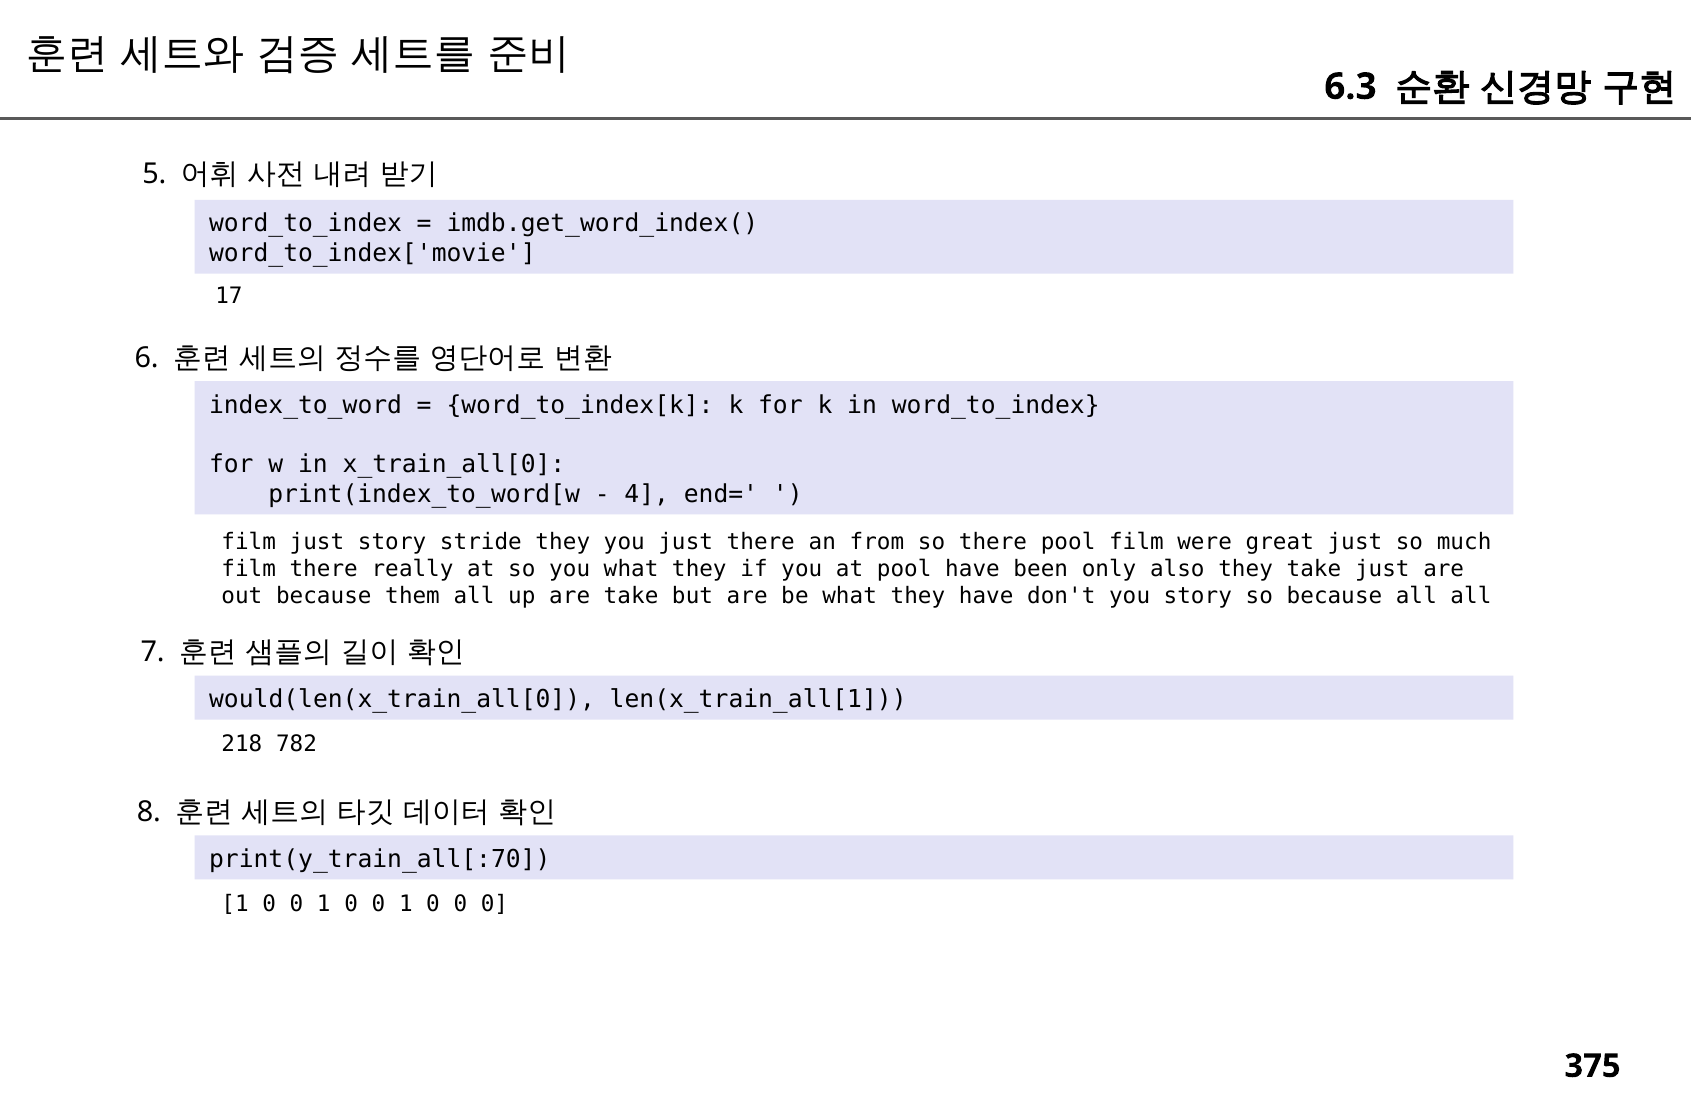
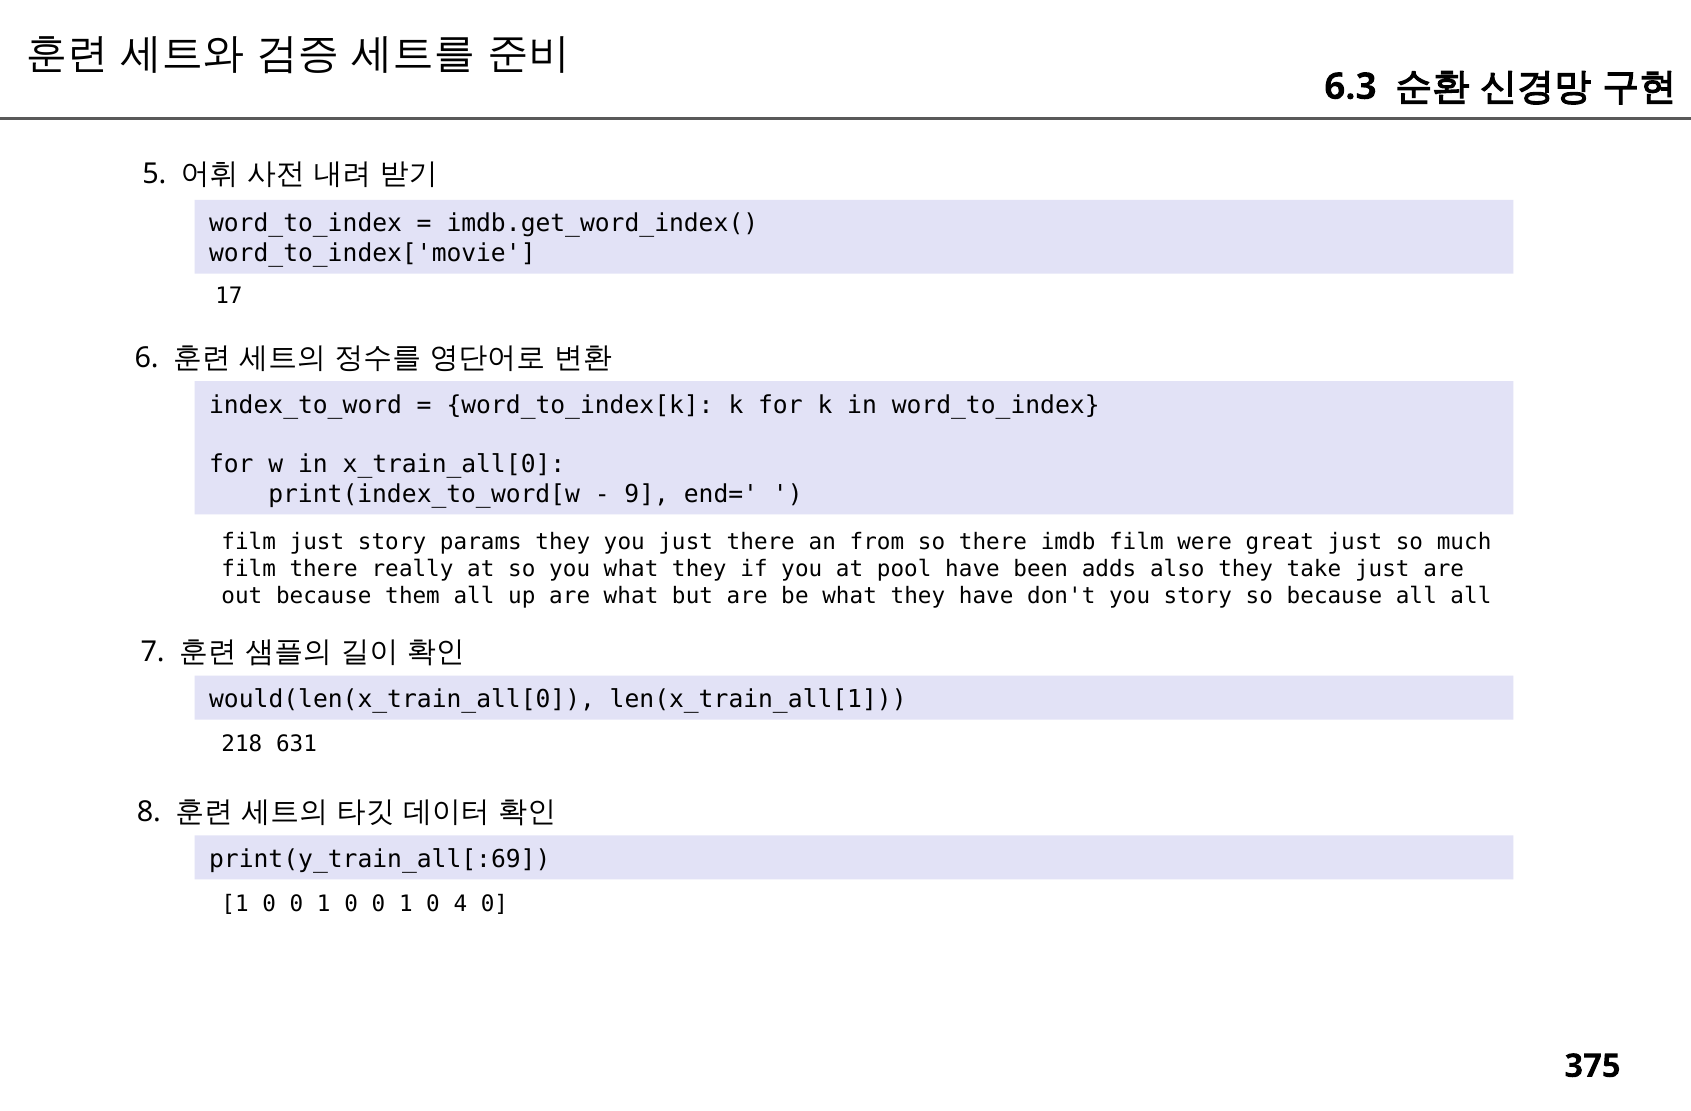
4: 4 -> 9 (647, 494)
stride: stride -> params (481, 542)
there pool: pool -> imdb (1068, 542)
only: only -> adds (1109, 569)
are take: take -> what (631, 596)
782: 782 -> 631 (296, 744)
print(y_train_all[:70: print(y_train_all[:70 -> print(y_train_all[:69 (380, 859)
0: 0 -> 4 (460, 903)
